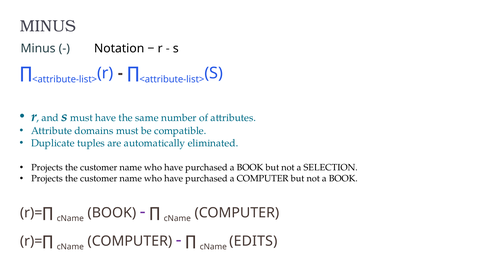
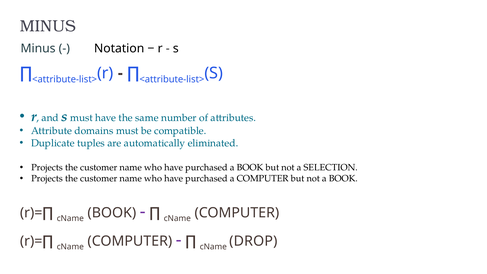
EDITS: EDITS -> DROP (253, 241)
